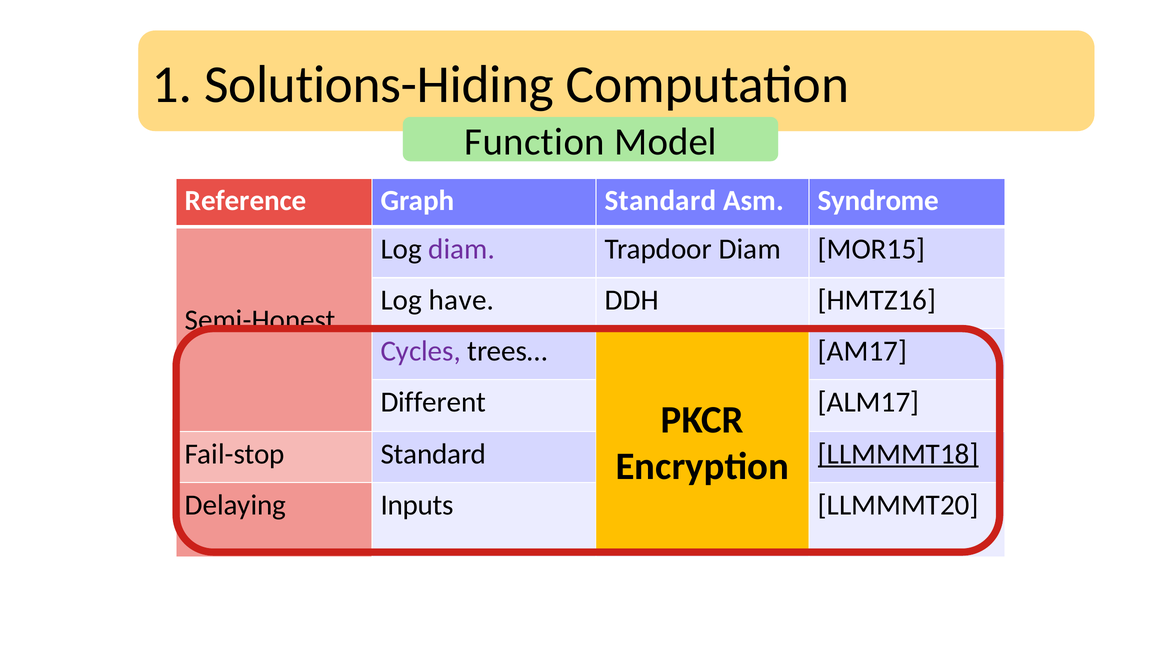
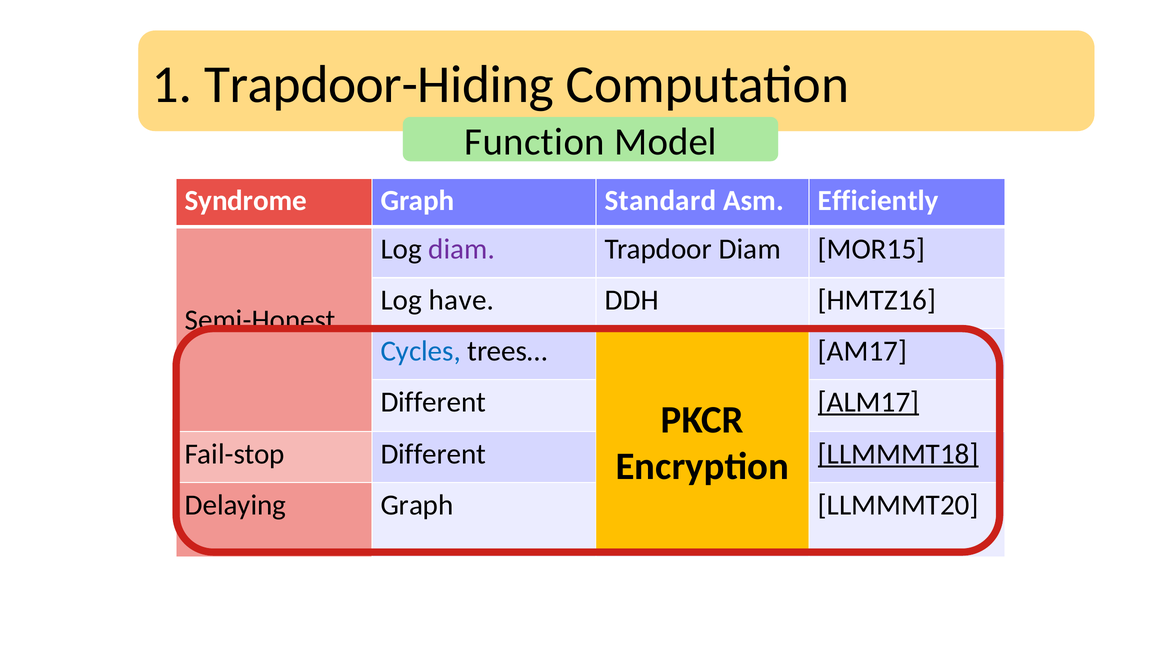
Solutions-Hiding: Solutions-Hiding -> Trapdoor-Hiding (379, 85)
Reference: Reference -> Syndrome (246, 201)
Syndrome: Syndrome -> Efficiently (878, 201)
Cycles colour: purple -> blue (421, 351)
ALM17 underline: none -> present (869, 402)
Fail-stop Standard: Standard -> Different (433, 454)
Delaying Inputs: Inputs -> Graph (417, 505)
